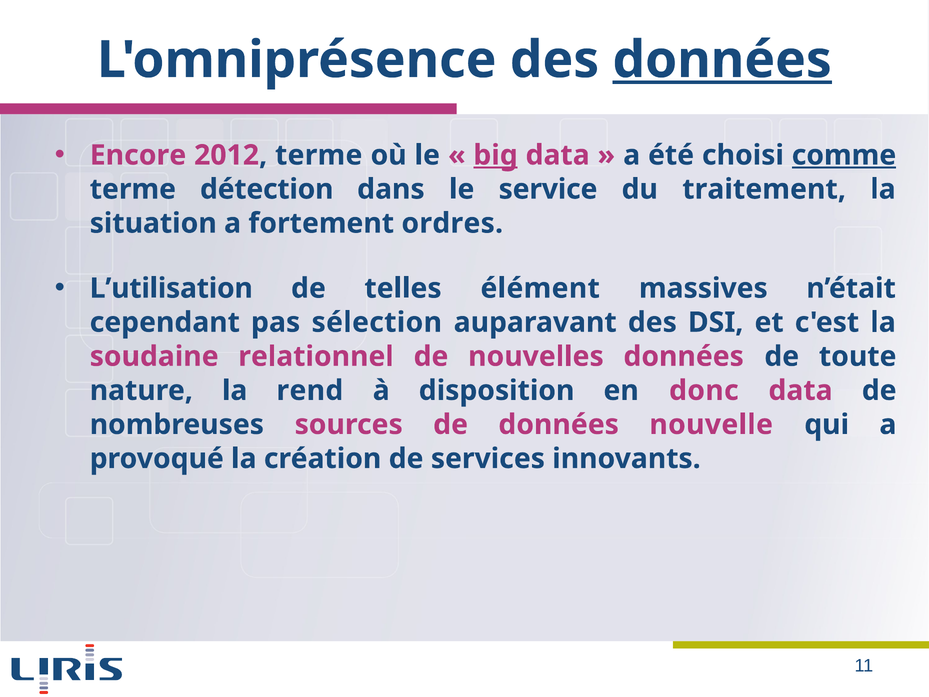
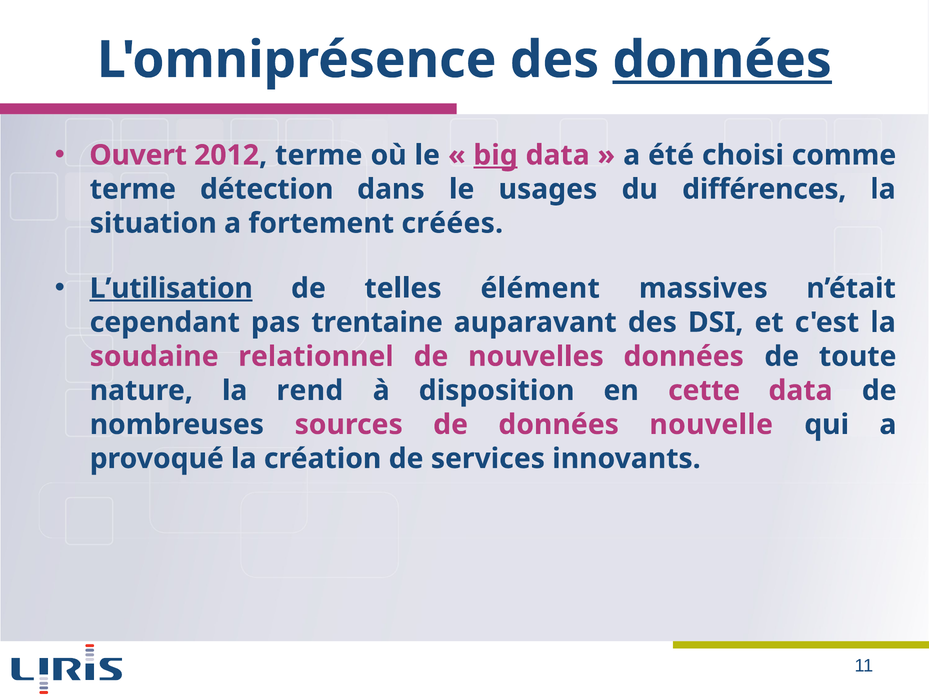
Encore: Encore -> Ouvert (138, 155)
comme underline: present -> none (844, 155)
service: service -> usages (548, 189)
traitement: traitement -> différences (764, 189)
ordres: ordres -> créées (452, 223)
L’utilisation underline: none -> present (171, 288)
sélection: sélection -> trentaine (377, 322)
donc: donc -> cette (704, 390)
